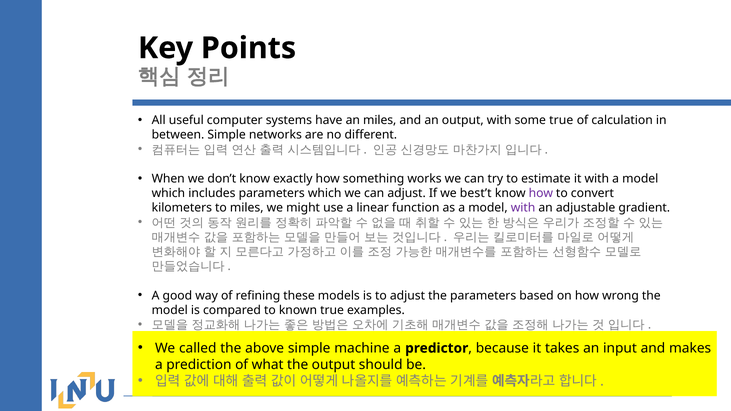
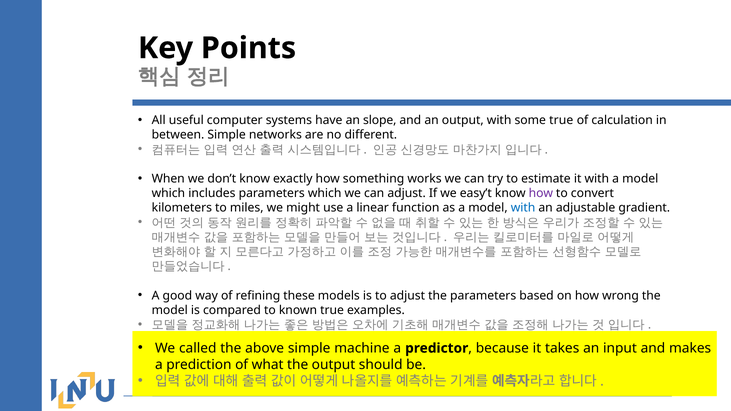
an miles: miles -> slope (380, 120)
best’t: best’t -> easy’t (476, 193)
with colour: purple -> blue (523, 208)
